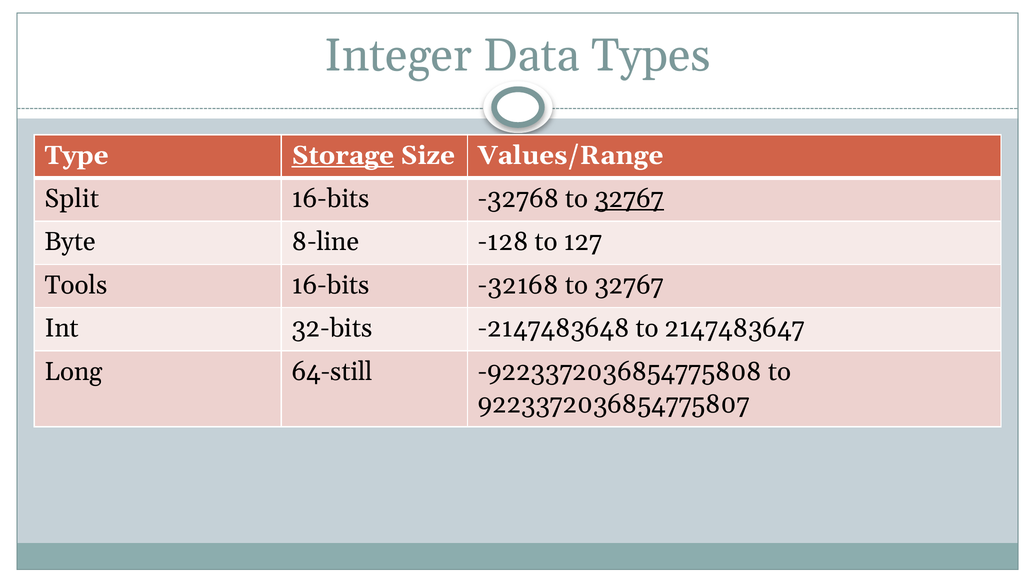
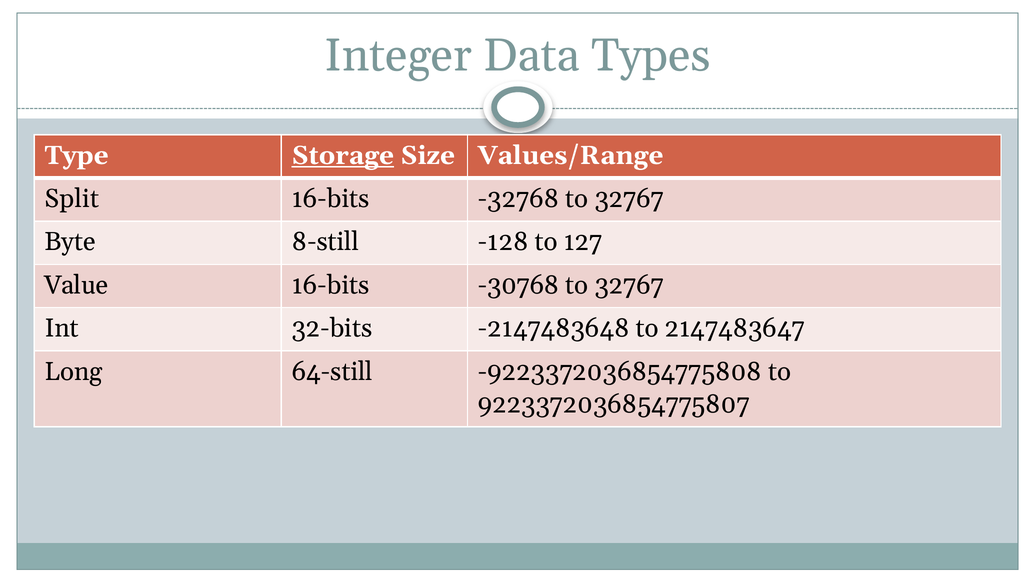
32767 underline: present -> none (629, 199)
8-line: 8-line -> 8-still (325, 242)
Tools: Tools -> Value (76, 285)
-32168: -32168 -> -30768 (519, 285)
